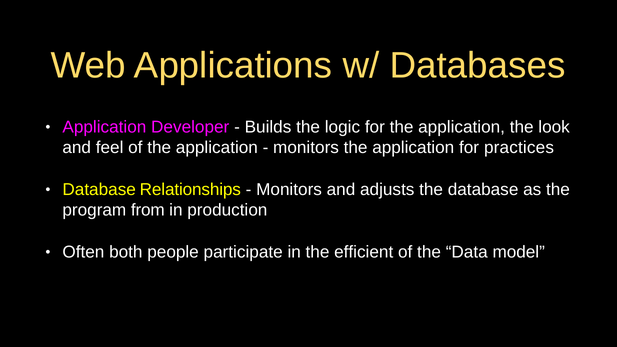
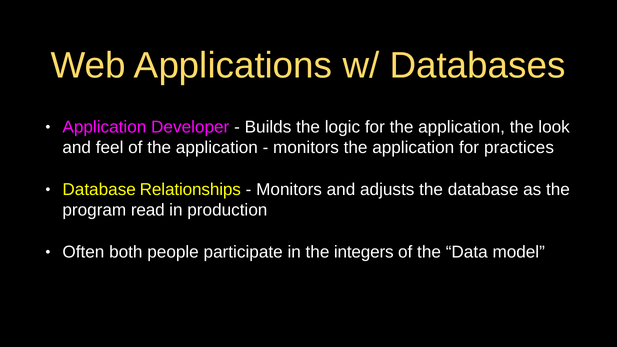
from: from -> read (148, 210)
efficient: efficient -> integers (364, 252)
